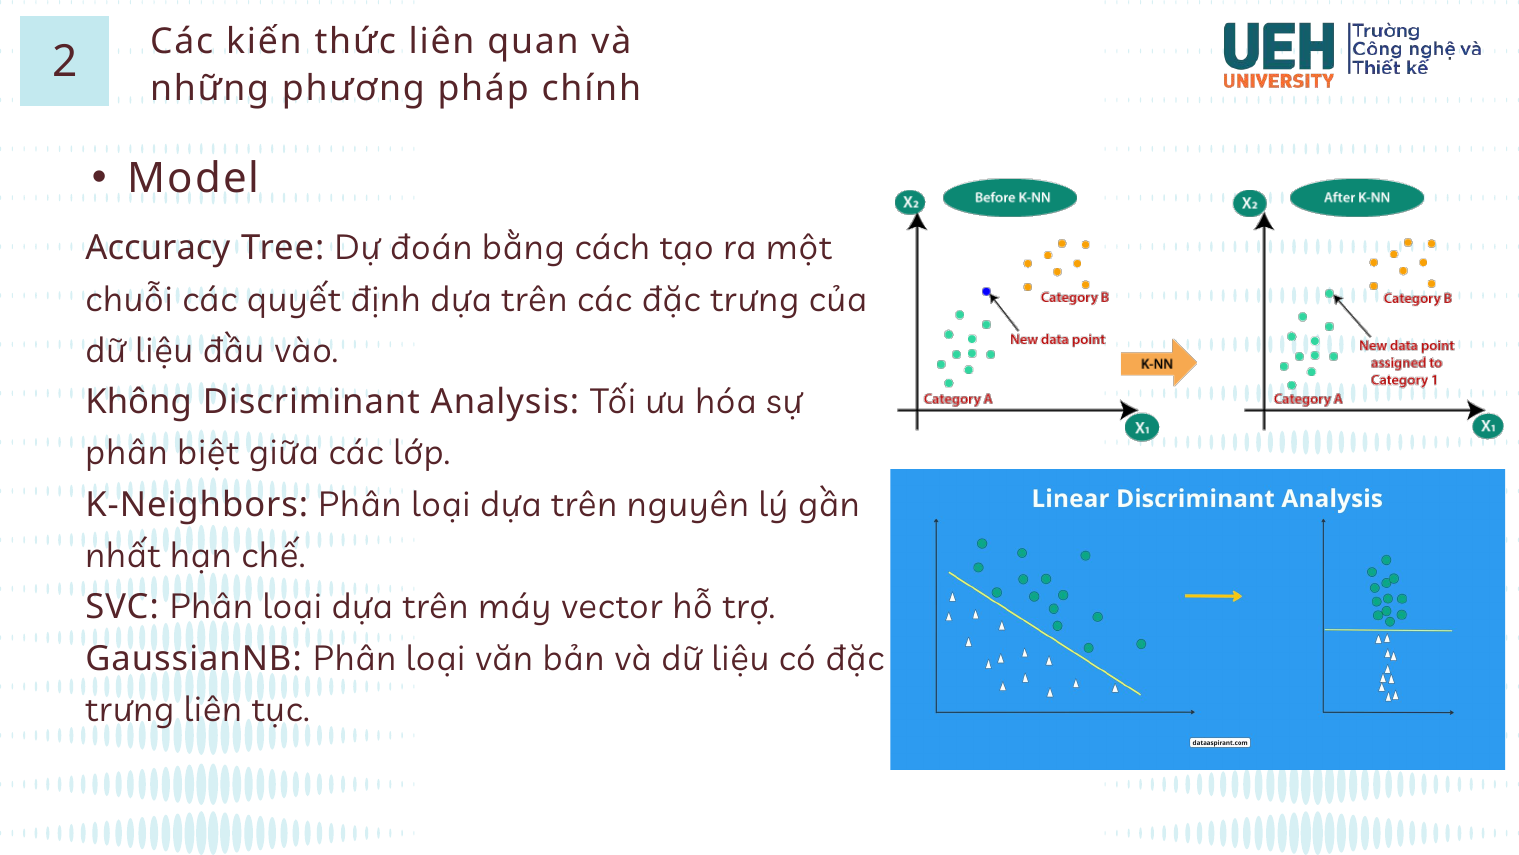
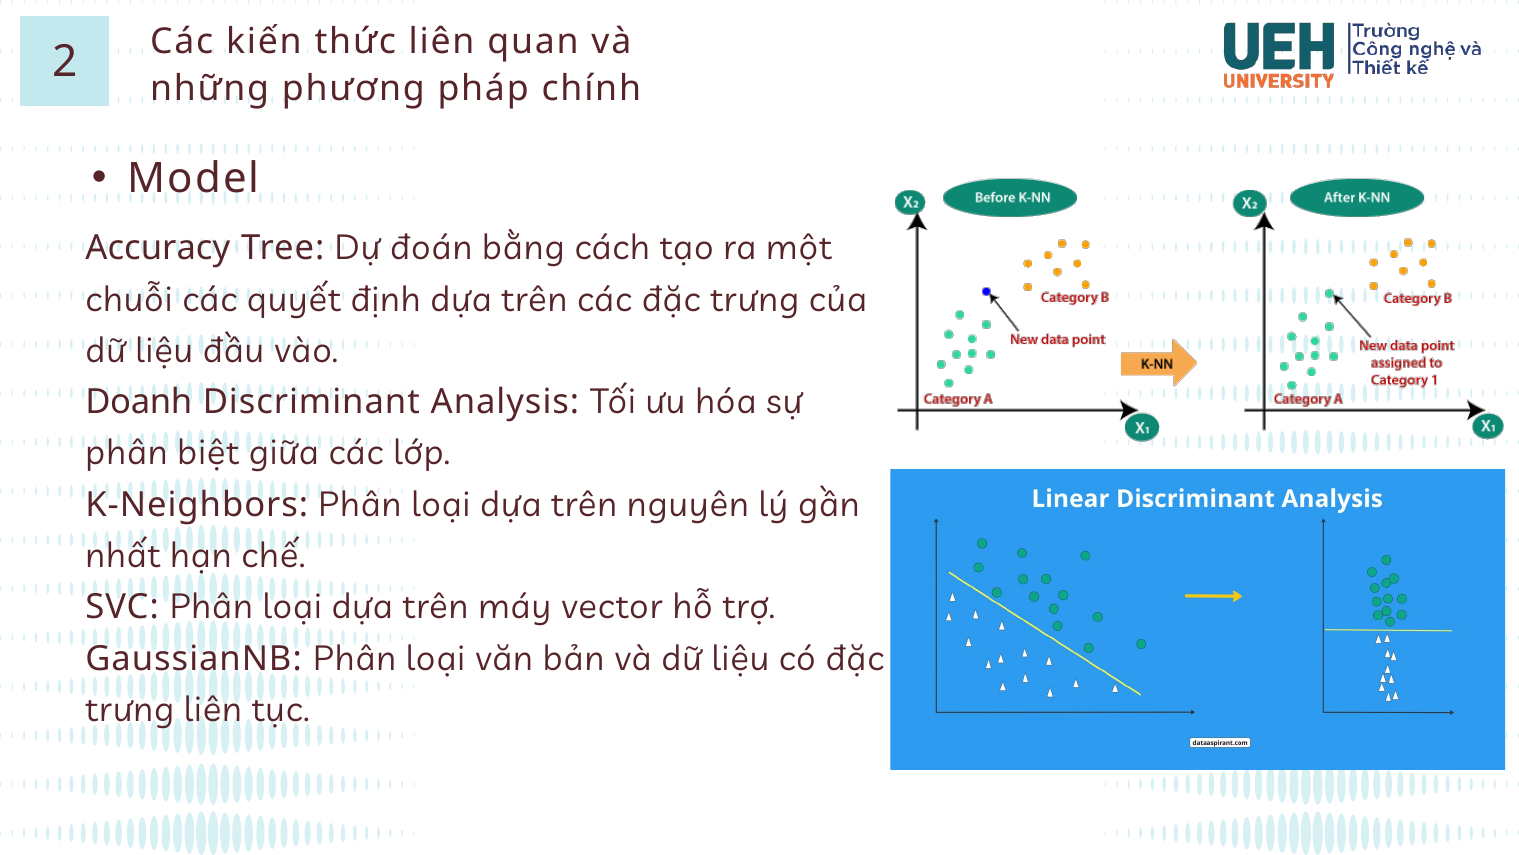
Không: Không -> Doanh (139, 402)
